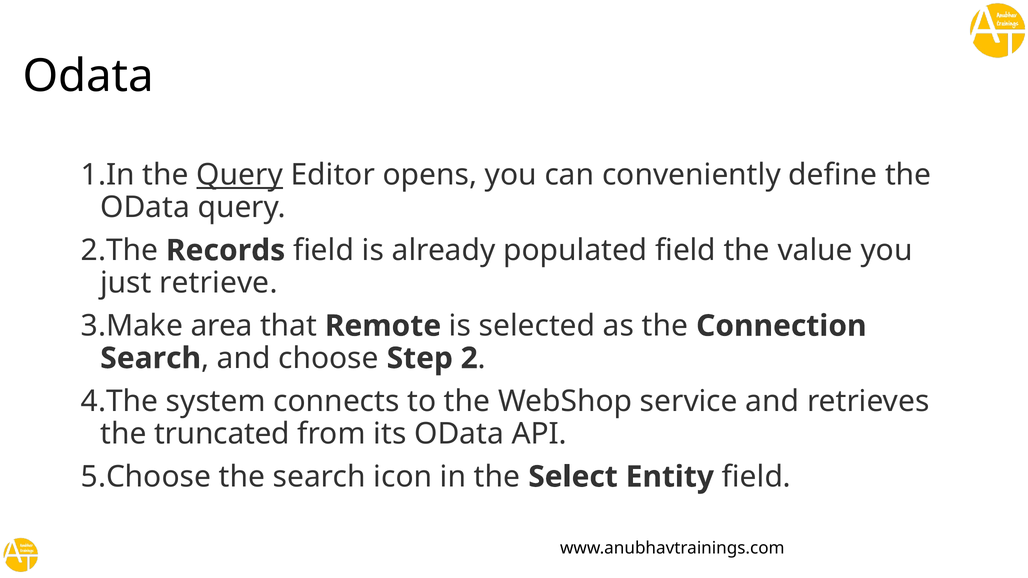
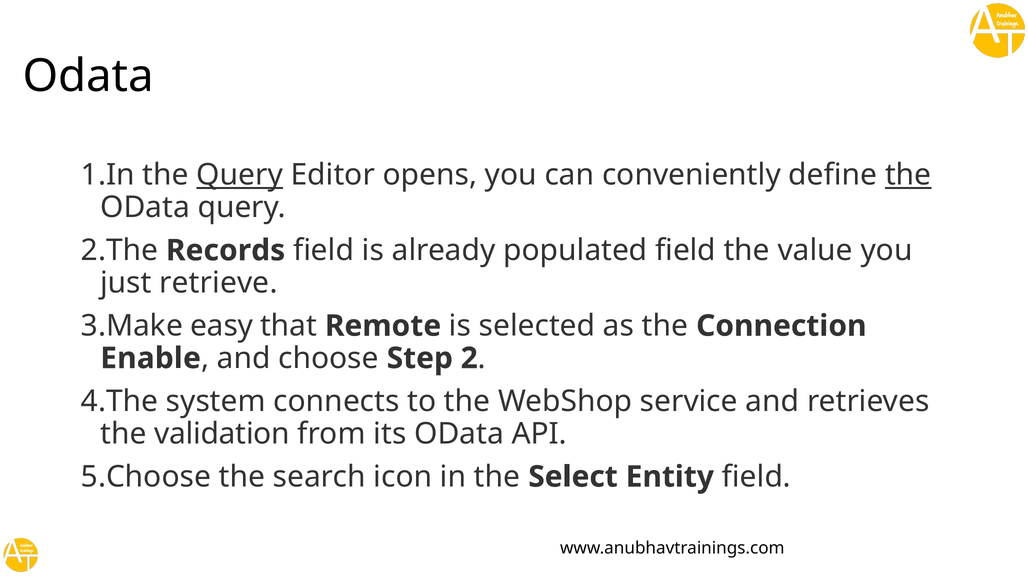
the underline: none -> present (908, 175)
area: area -> easy (222, 326)
Search: Search -> Enable (151, 358)
truncated: truncated -> validation (222, 434)
